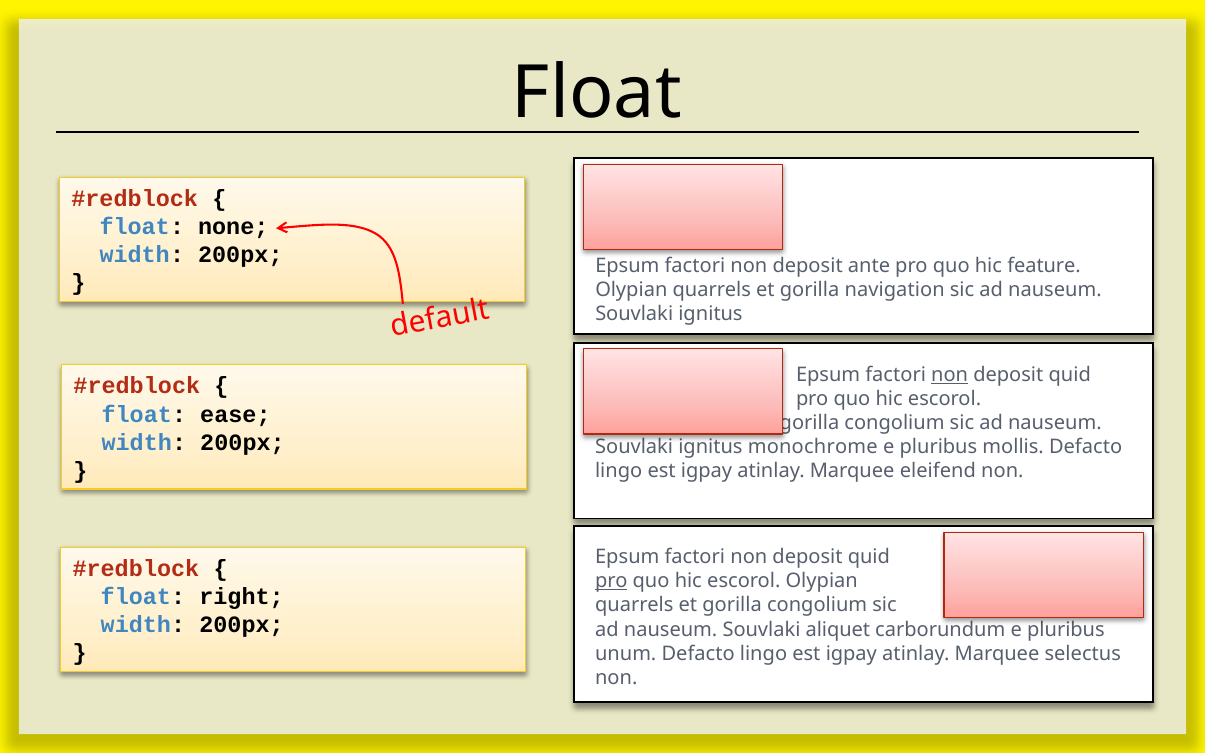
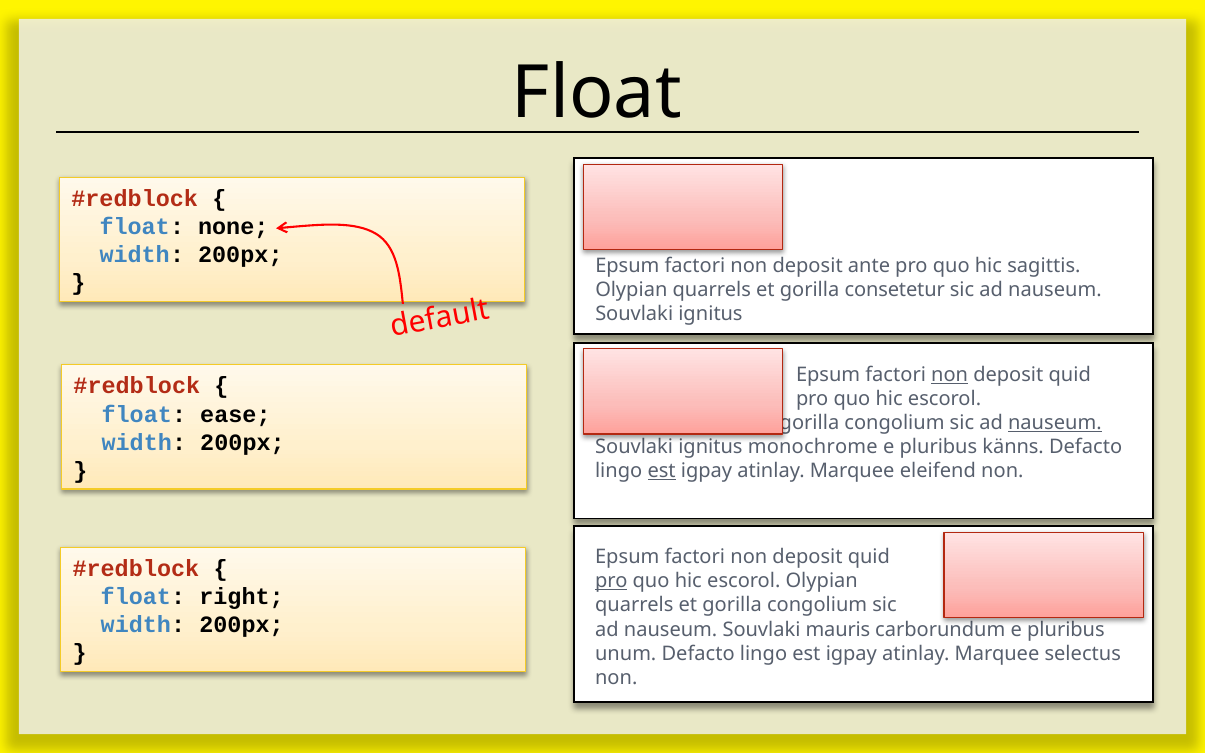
feature: feature -> sagittis (1044, 266)
navigation: navigation -> consetetur (895, 290)
nauseum underline: none -> present (1055, 423)
mollis: mollis -> känns (1013, 447)
est underline: none -> present (662, 471)
aliquet: aliquet -> mauris (838, 630)
